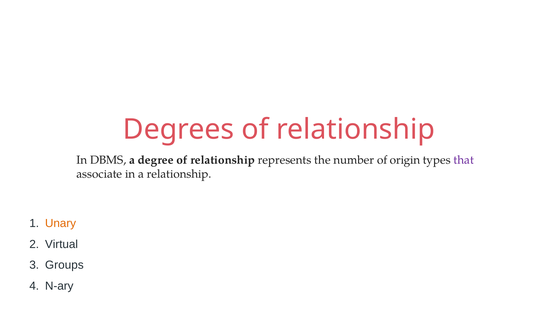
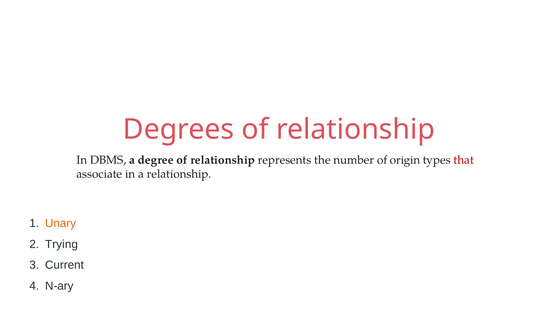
that colour: purple -> red (464, 160)
Virtual: Virtual -> Trying (61, 244)
Groups: Groups -> Current (64, 265)
